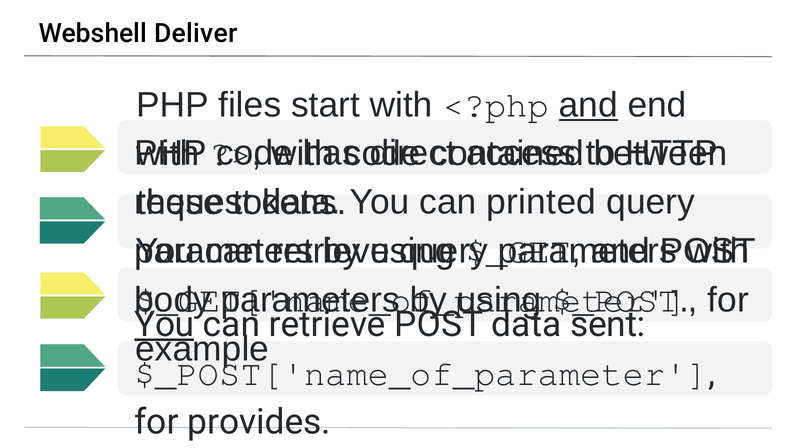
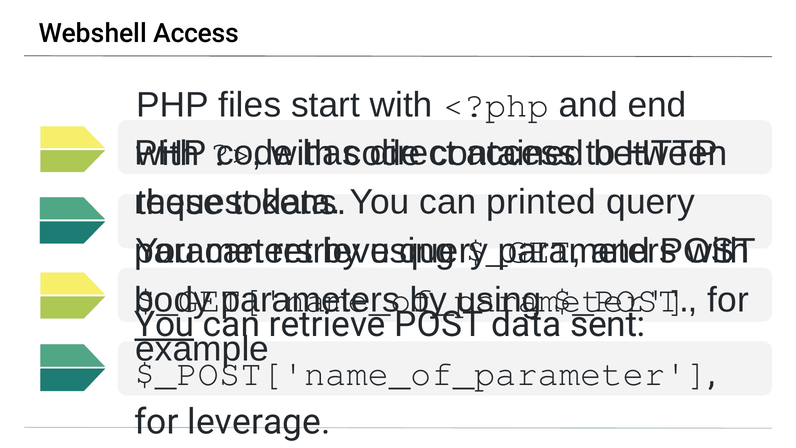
Webshell Deliver: Deliver -> Access (196, 34)
and underline: present -> none (588, 105)
provides: provides -> leverage (259, 422)
